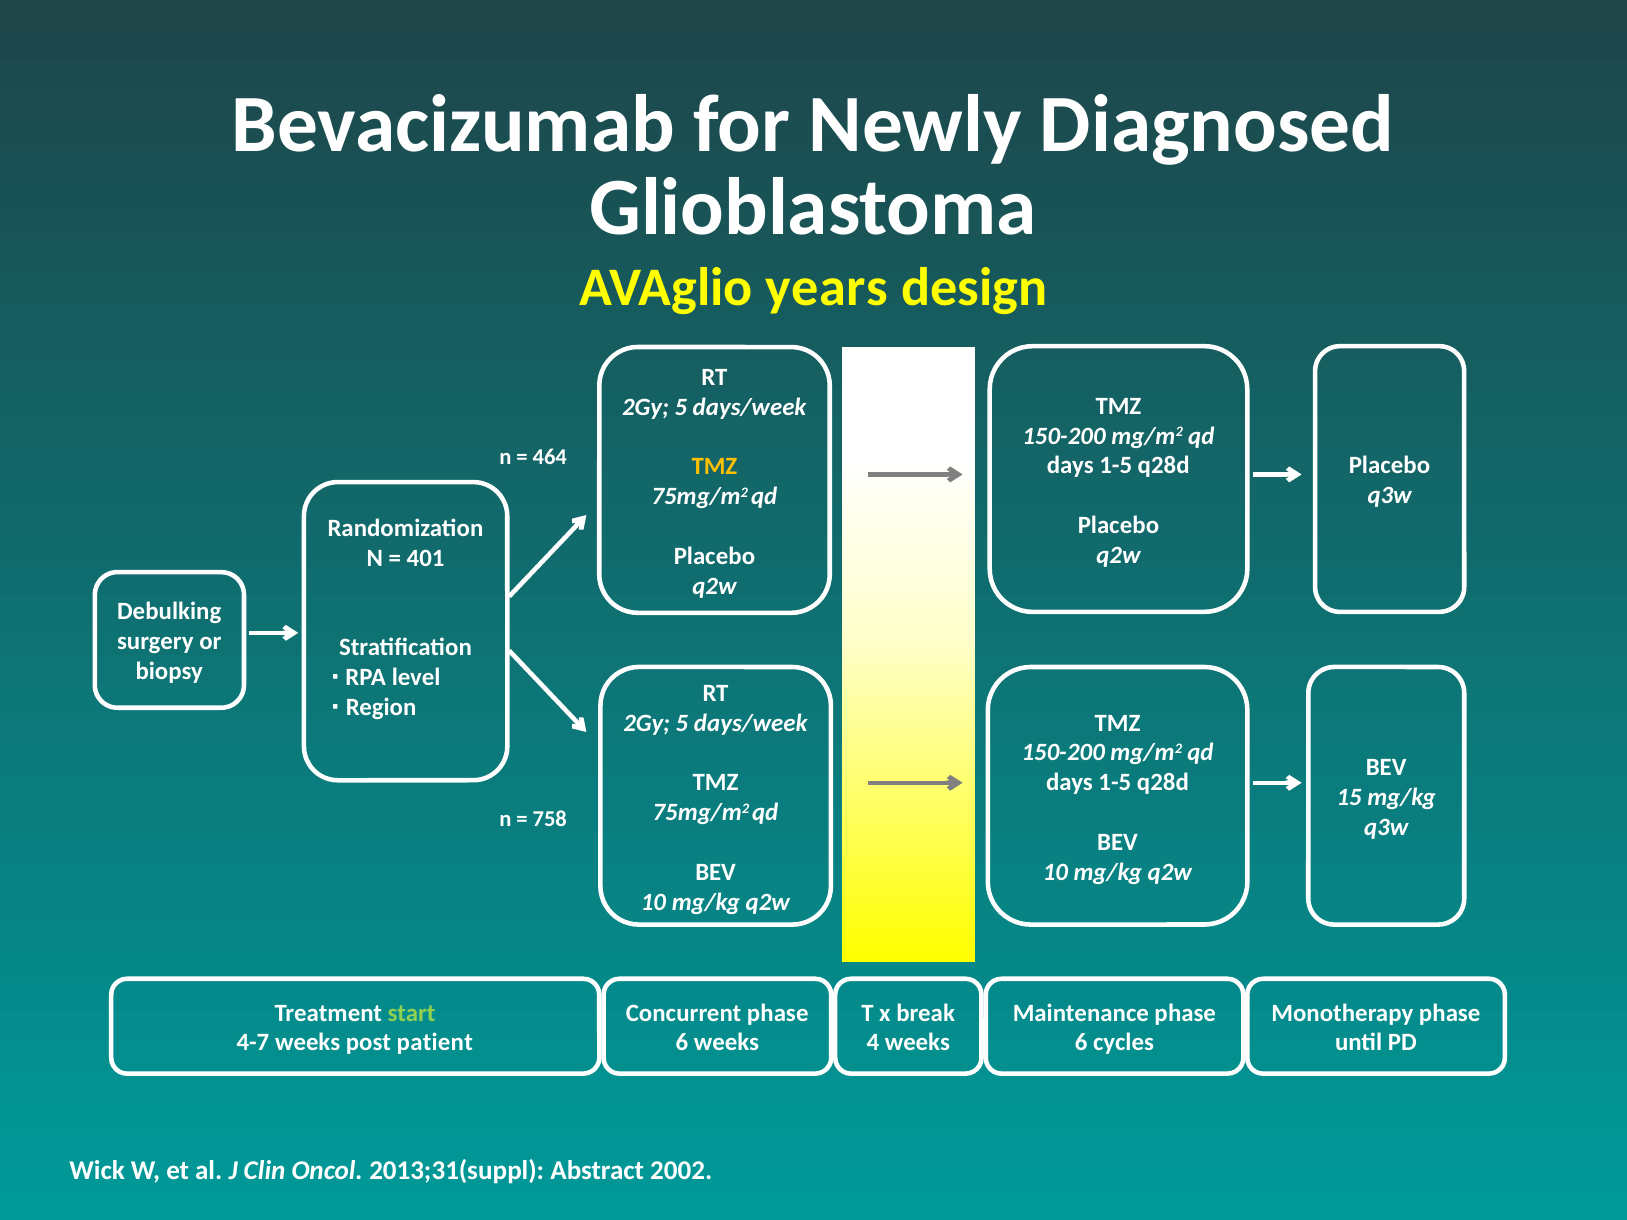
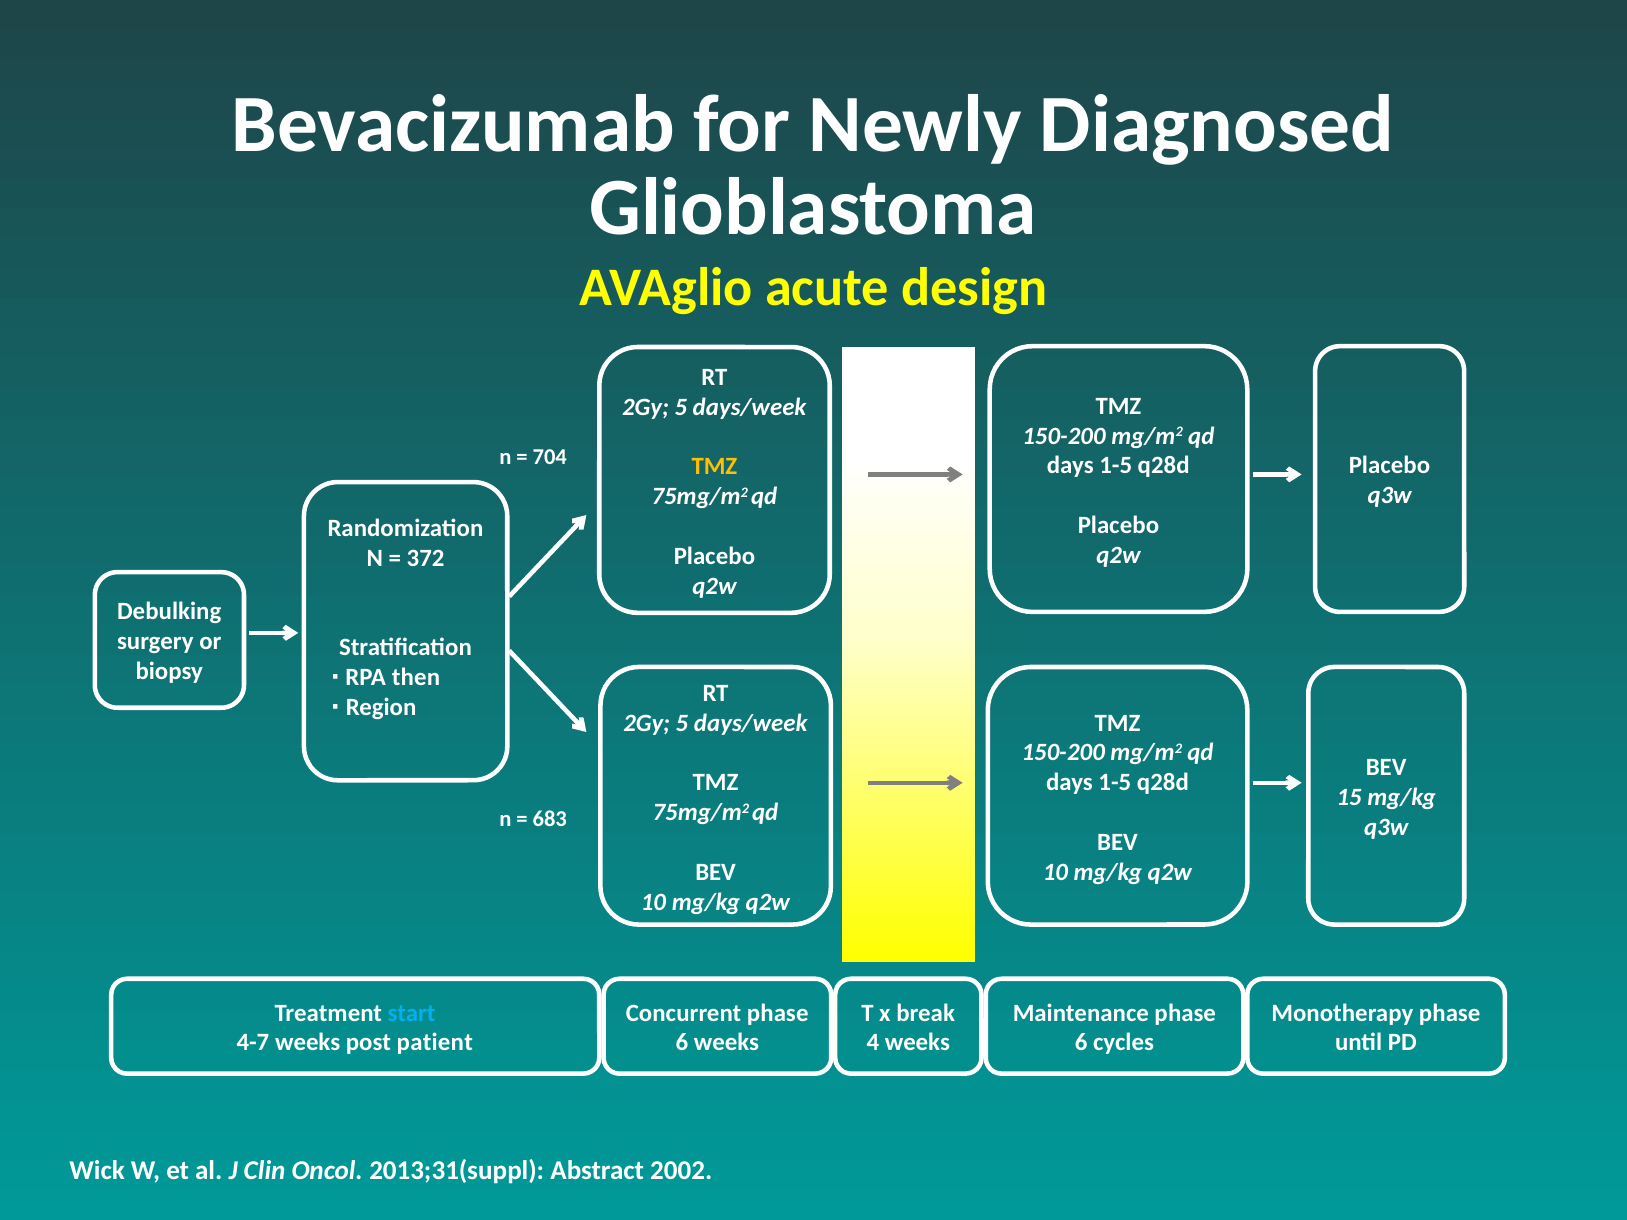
years: years -> acute (827, 287)
464: 464 -> 704 (550, 457)
401: 401 -> 372 (426, 558)
level: level -> then (416, 678)
758: 758 -> 683 (550, 819)
start colour: light green -> light blue (412, 1013)
